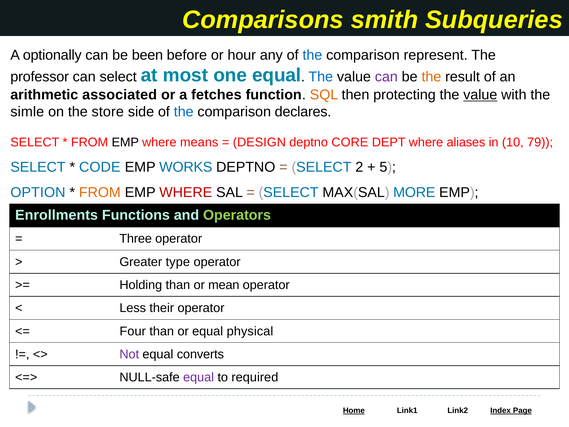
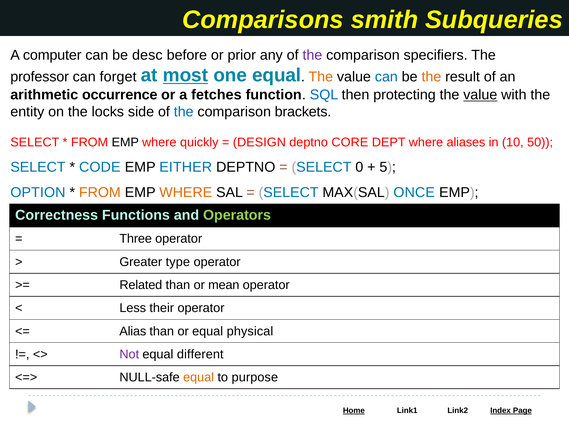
optionally: optionally -> computer (52, 55)
been: been -> desc (147, 55)
hour: hour -> prior (242, 55)
the colour: blue -> purple (312, 55)
represent: represent -> specifiers (436, 55)
can select: select -> forget (118, 77)
most underline: none -> present (185, 75)
The colour: blue -> orange (321, 77)
can colour: purple -> blue (386, 77)
associated: associated -> occurrence (120, 95)
SQL colour: orange -> blue (324, 95)
simle: simle -> entity (27, 112)
store: store -> locks (108, 112)
declares: declares -> brackets (303, 112)
means: means -> quickly (199, 142)
79: 79 -> 50 (540, 142)
WORKS: WORKS -> EITHER (186, 167)
2: 2 -> 0 (359, 167)
WHERE colour: red -> orange (186, 192)
MORE: MORE -> ONCE (414, 192)
Enrollments: Enrollments -> Correctness (57, 215)
Holding: Holding -> Related (141, 285)
Four: Four -> Alias (133, 331)
converts: converts -> different (200, 354)
equal colour: purple -> orange (199, 377)
required: required -> purpose (255, 377)
